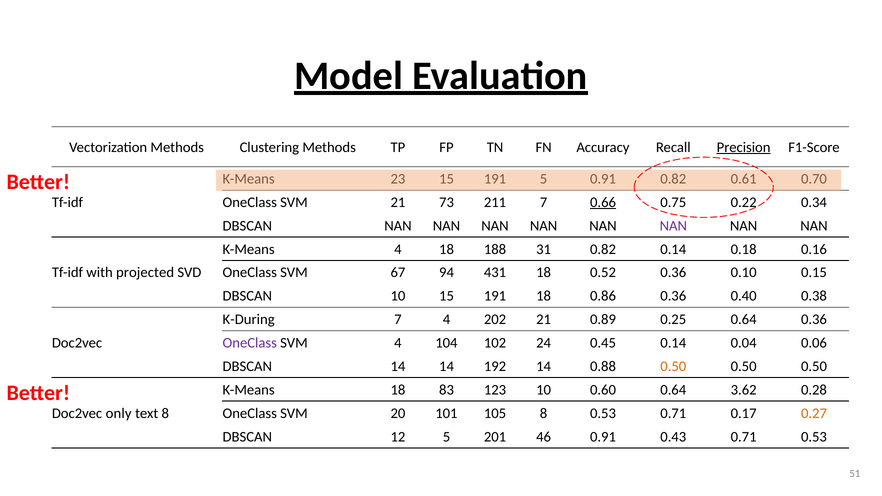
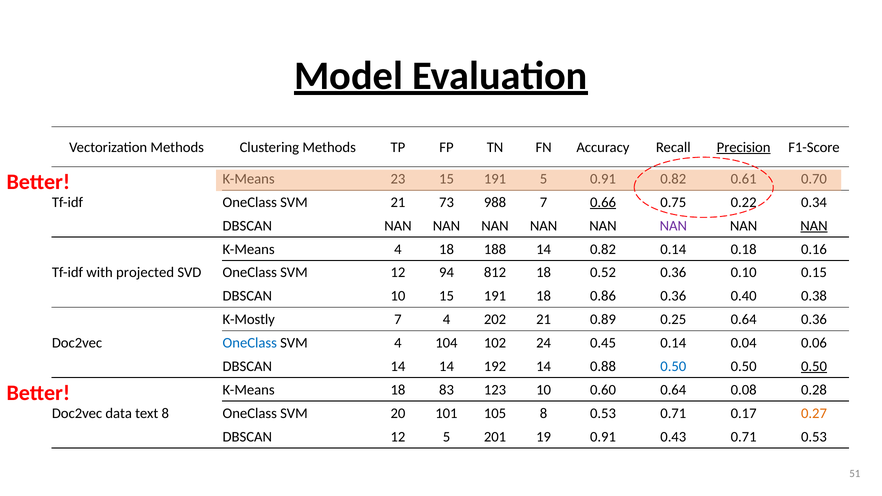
211: 211 -> 988 (495, 202)
NAN underline: none -> present (814, 226)
188 31: 31 -> 14 (544, 249)
SVM 67: 67 -> 12 (398, 273)
431: 431 -> 812 (495, 273)
K-During: K-During -> K-Mostly (249, 320)
OneClass colour: purple -> blue (250, 343)
0.50 colour: orange -> blue (673, 366)
0.50 underline: none -> present (814, 366)
3.62: 3.62 -> 0.08 (744, 390)
only: only -> data (119, 413)
46: 46 -> 19 (544, 437)
